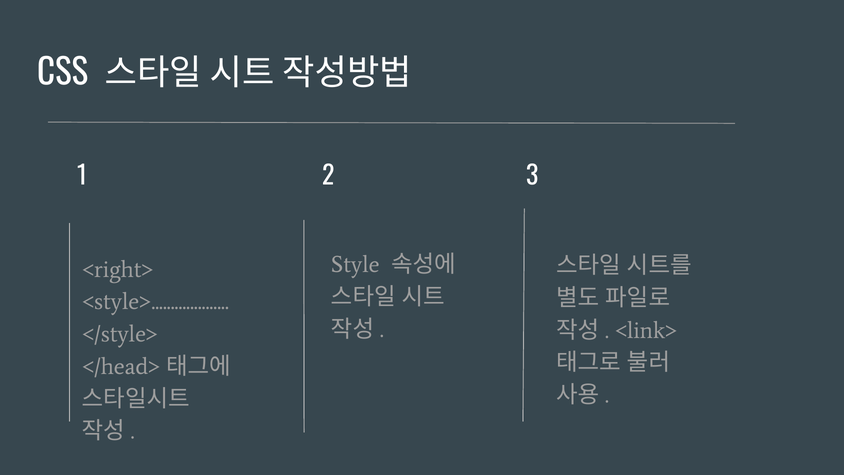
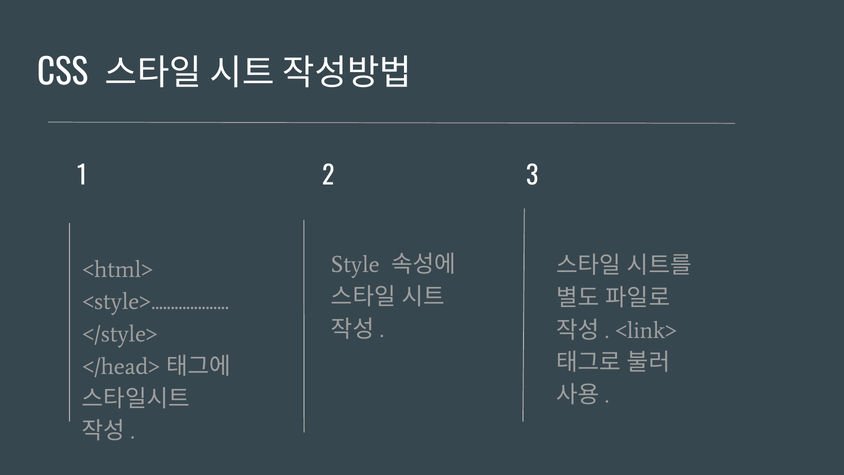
<right>: <right> -> <html> (118, 269)
